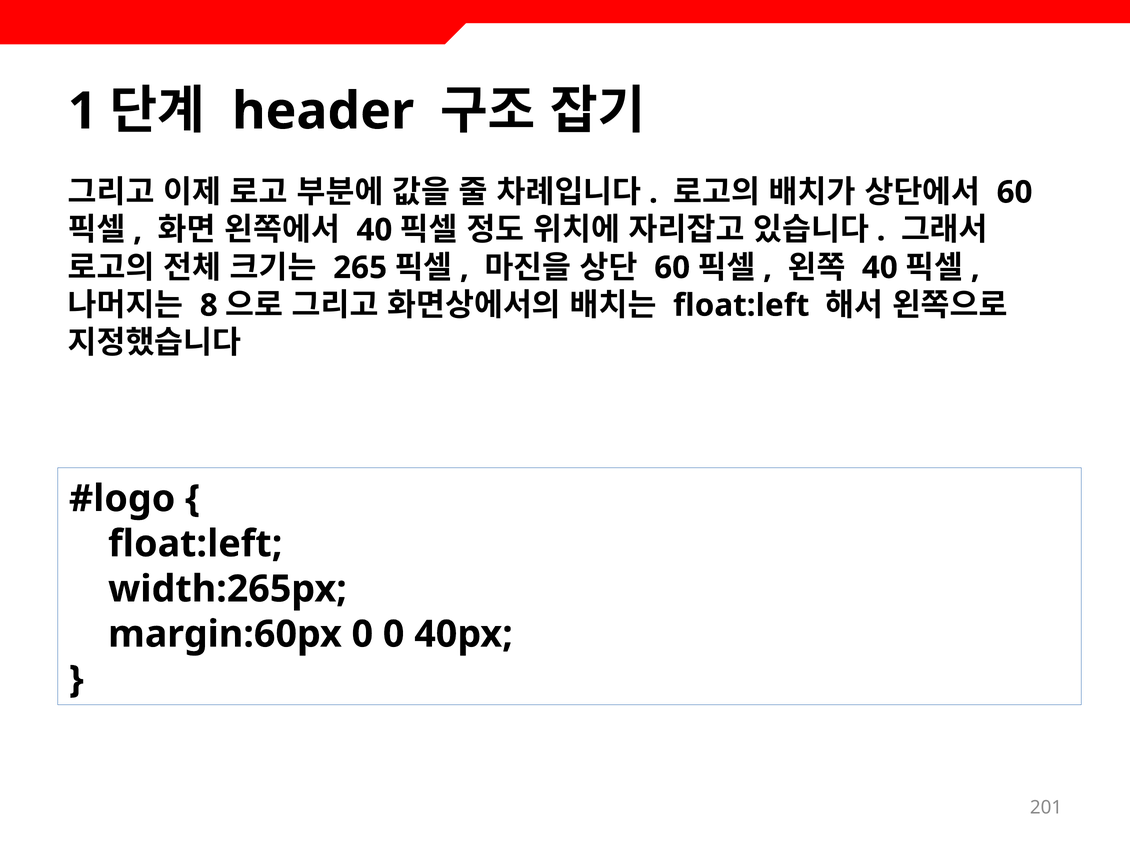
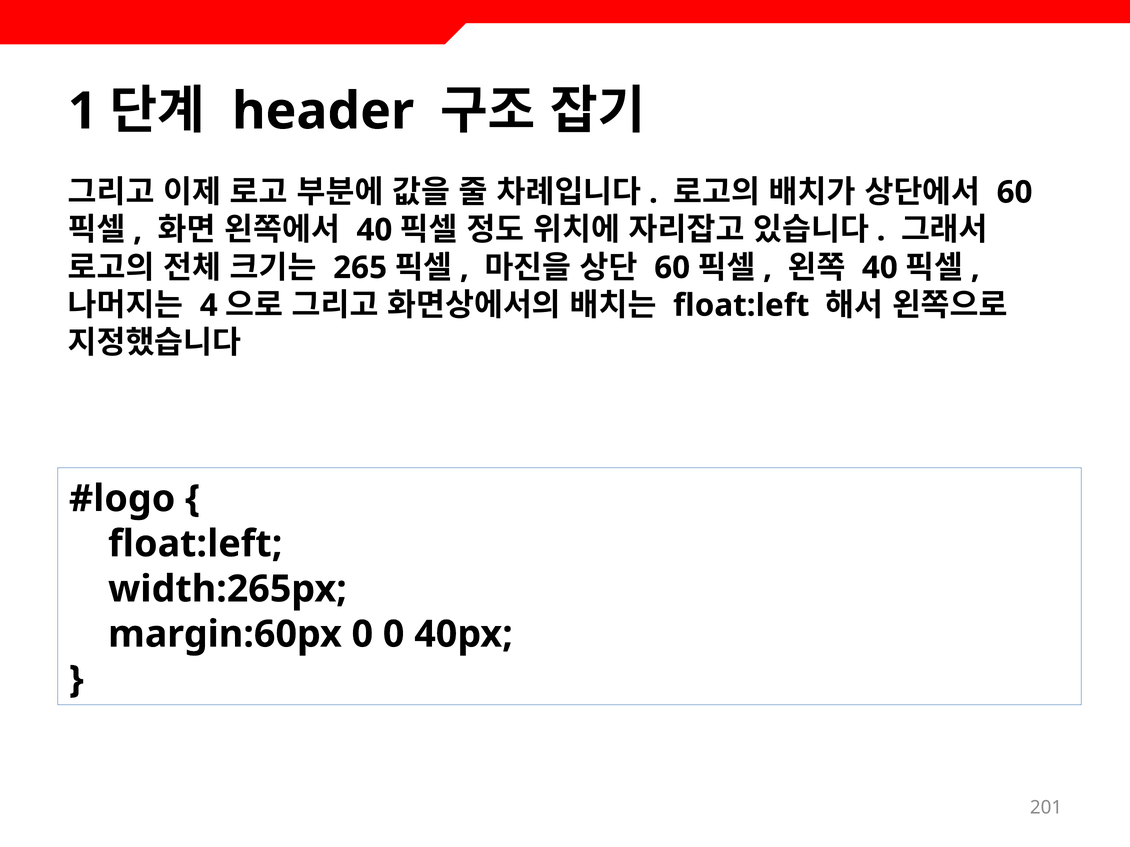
8: 8 -> 4 (209, 306)
